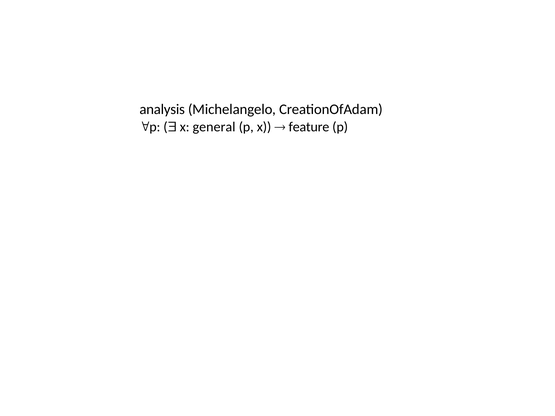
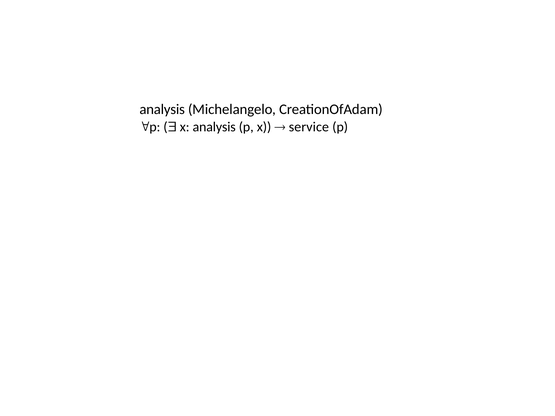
x general: general -> analysis (214, 127)
feature: feature -> service (309, 127)
